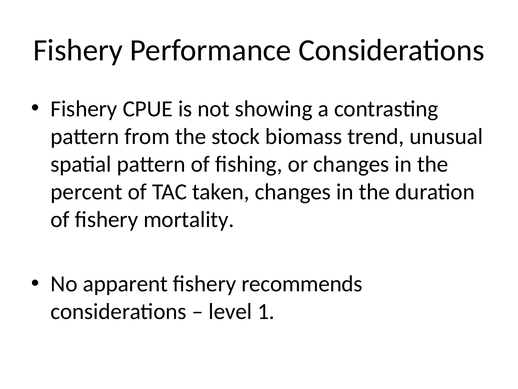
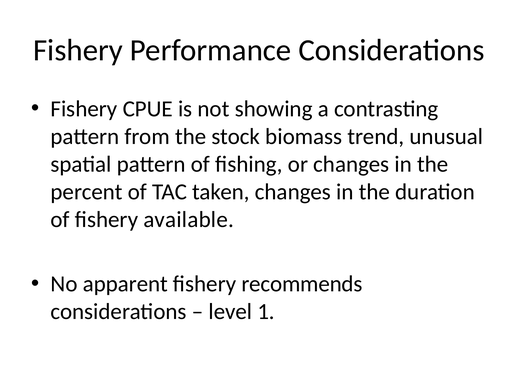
mortality: mortality -> available (189, 219)
